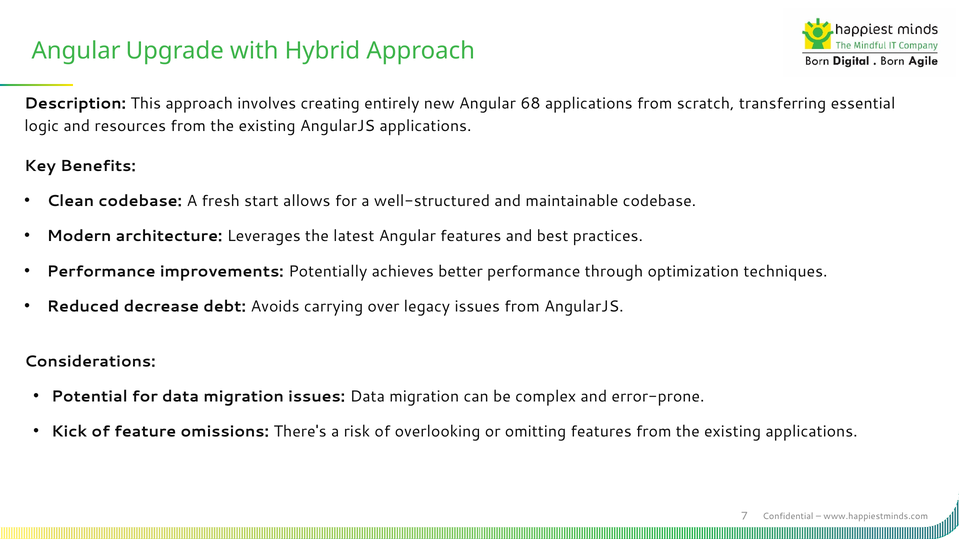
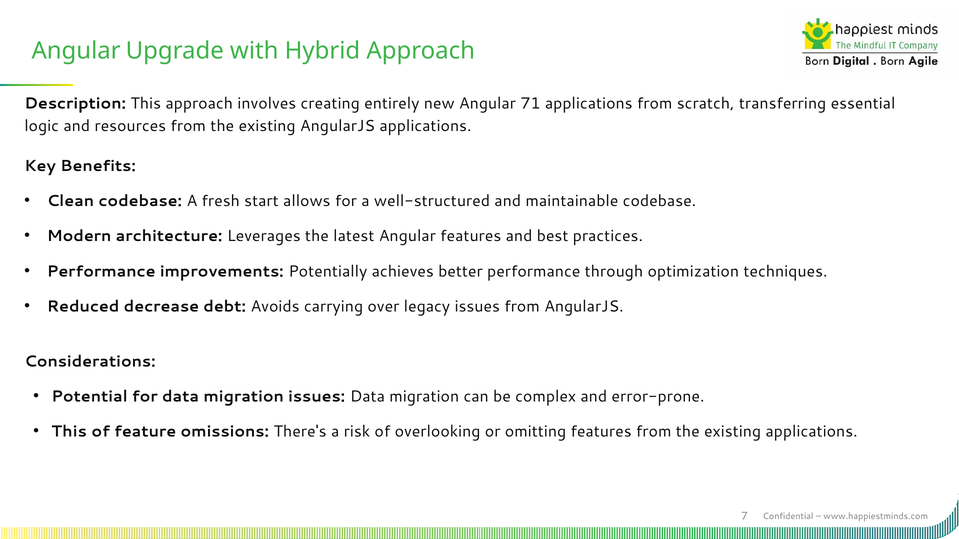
68: 68 -> 71 (530, 104)
Kick: Kick -> This (69, 432)
